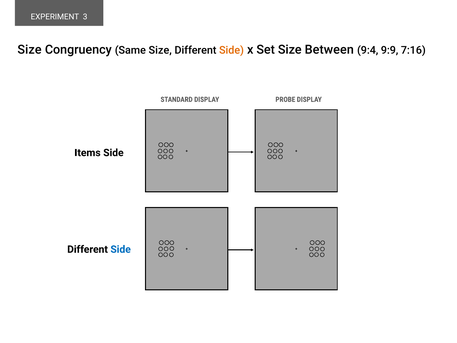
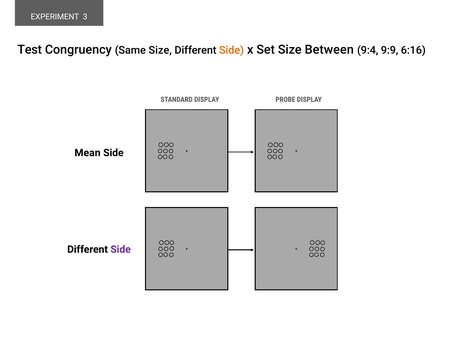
Size: Size -> Test (30, 50)
7:16: 7:16 -> 6:16 (413, 50)
Items: Items -> Mean (87, 153)
Side colour: blue -> purple (121, 249)
